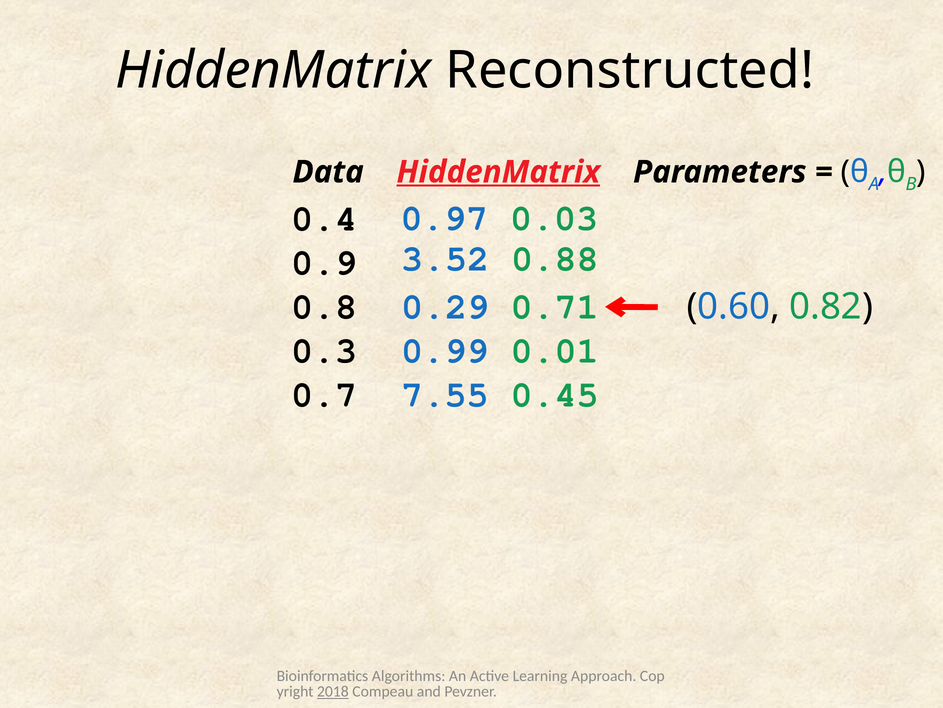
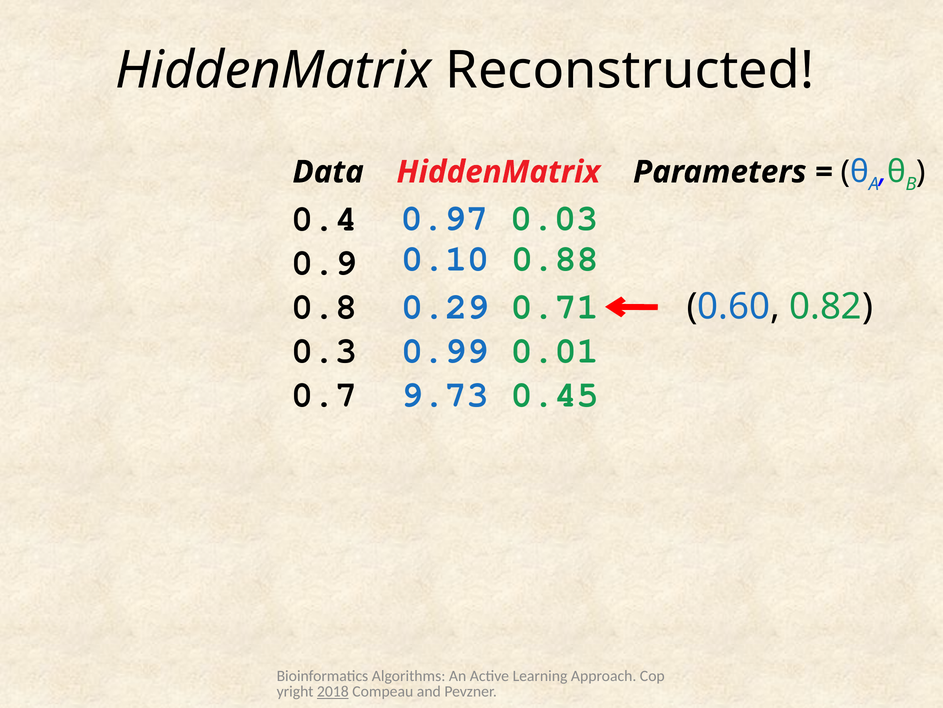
HiddenMatrix underline: present -> none (498, 172)
3.52: 3.52 -> 0.10 (445, 258)
7.55: 7.55 -> 9.73 (445, 394)
